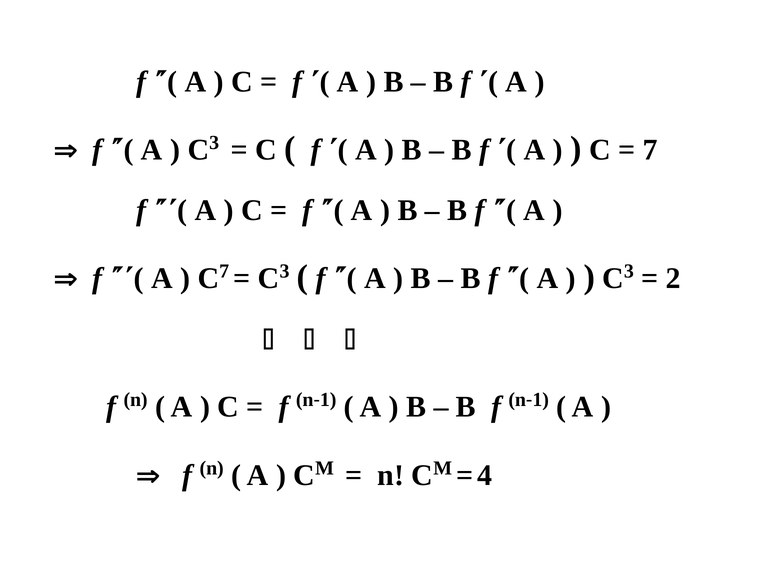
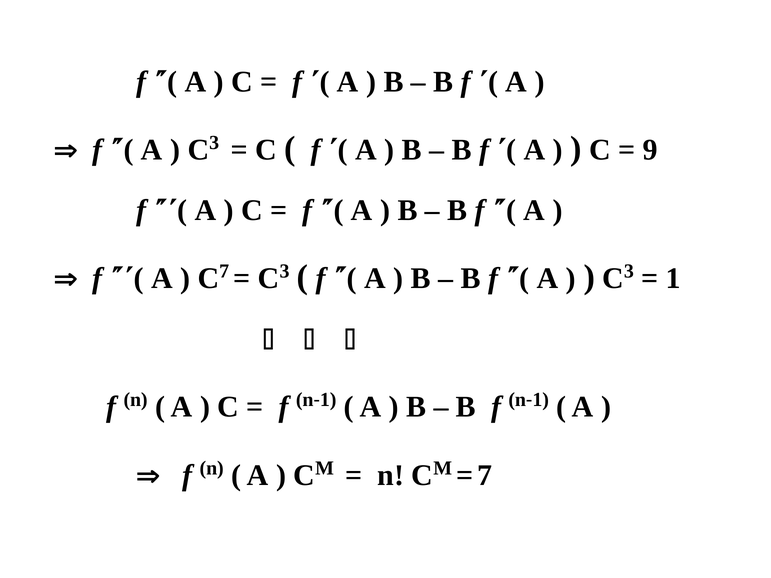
7: 7 -> 9 (650, 150)
2: 2 -> 1 (673, 278)
4: 4 -> 7 (485, 475)
